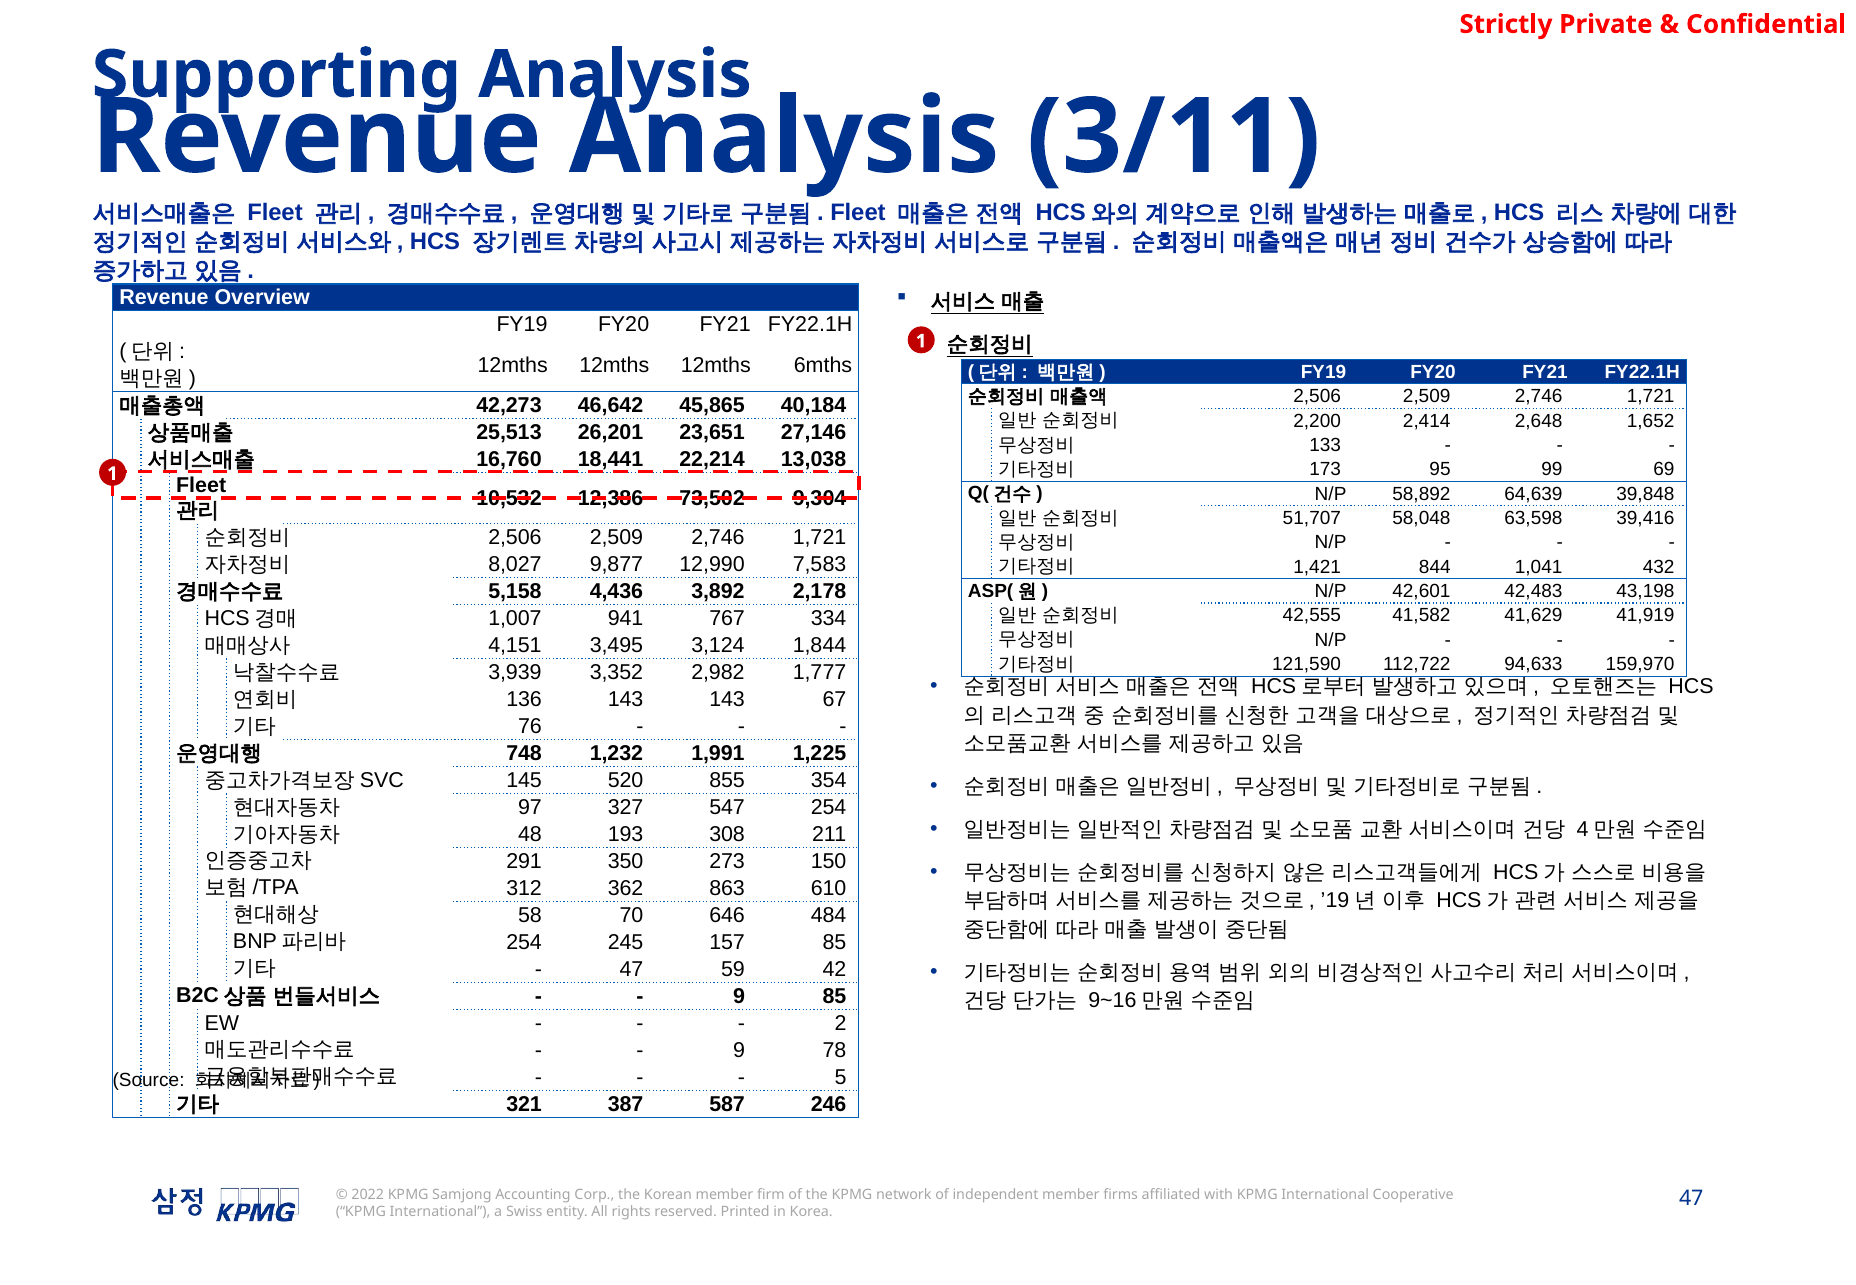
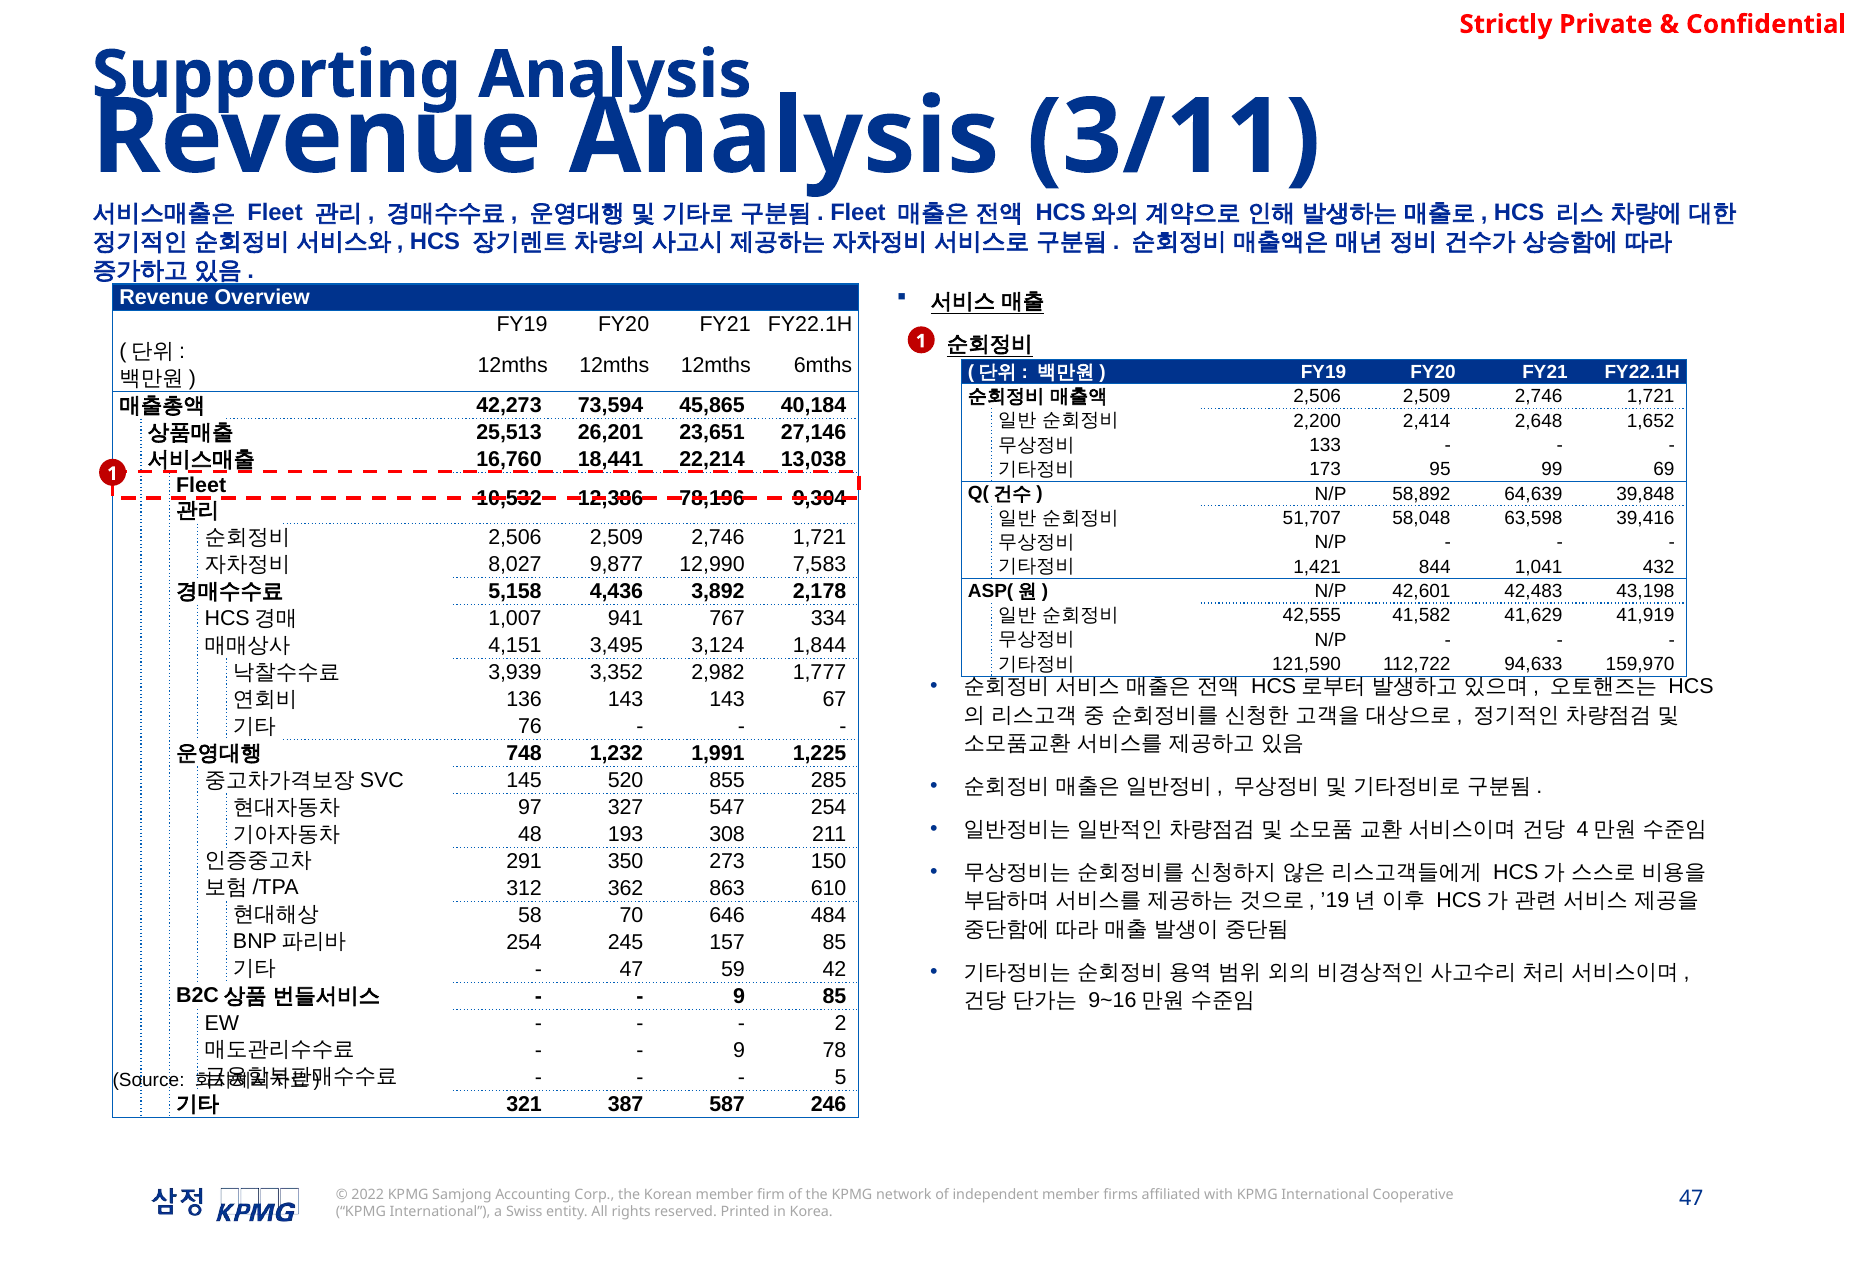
46,642: 46,642 -> 73,594 (611, 406)
73,502: 73,502 -> 78,196 (712, 498)
354: 354 -> 285 (829, 780)
